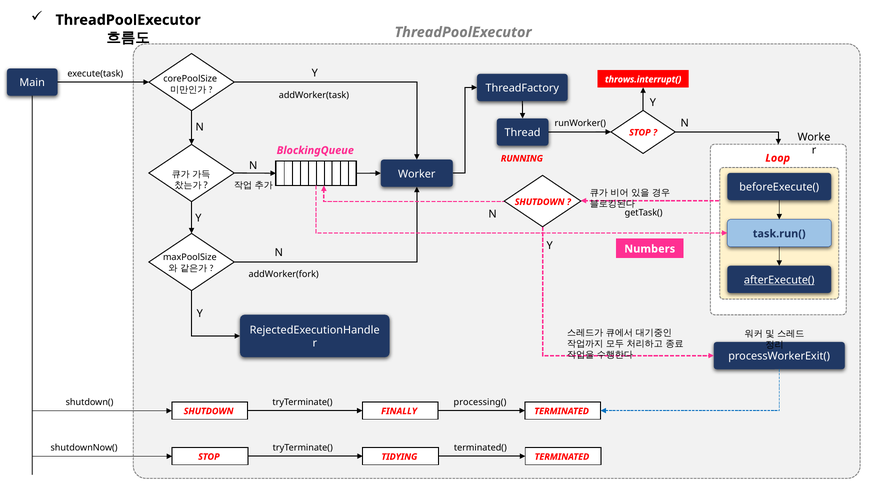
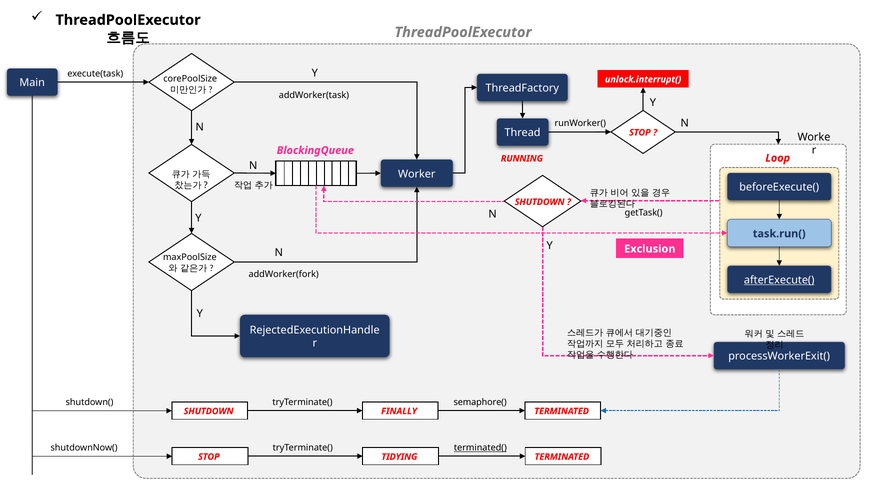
throws.interrupt(: throws.interrupt( -> unlock.interrupt( (643, 79)
Numbers: Numbers -> Exclusion (650, 249)
processing(: processing( -> semaphore( (480, 402)
terminated( underline: none -> present (480, 448)
